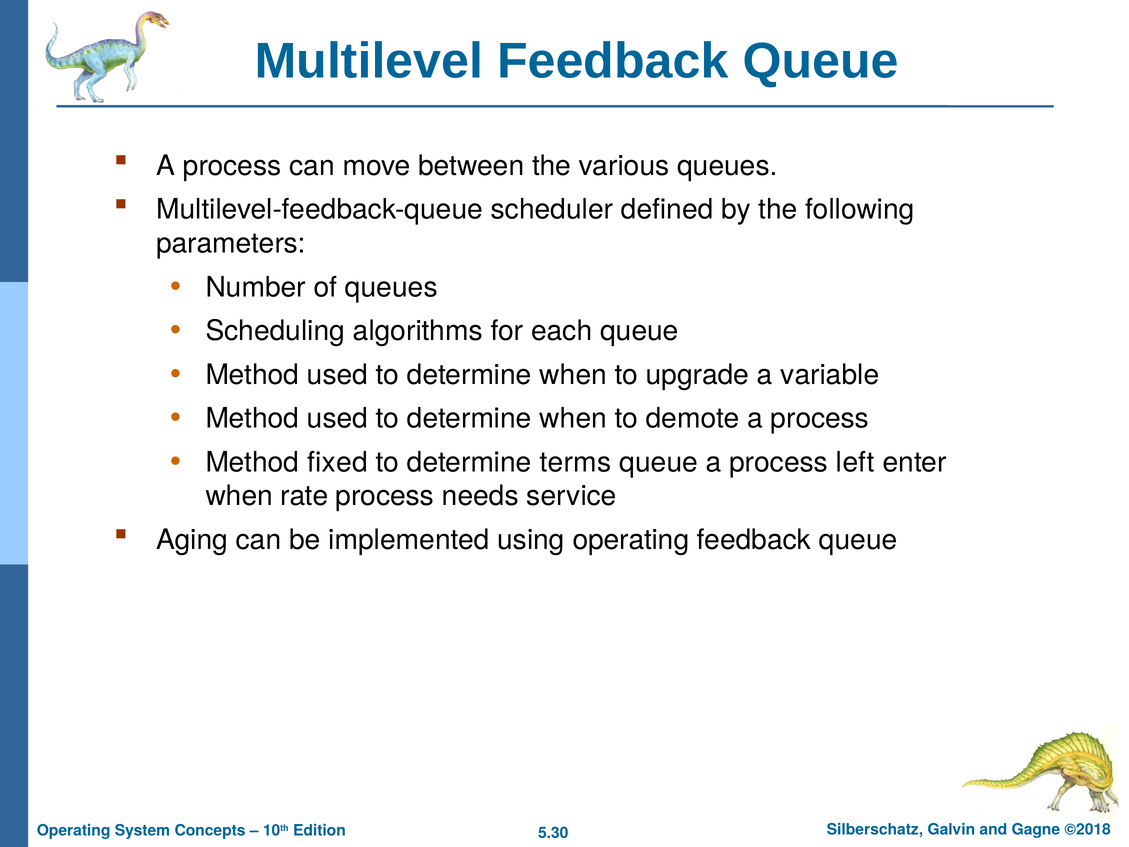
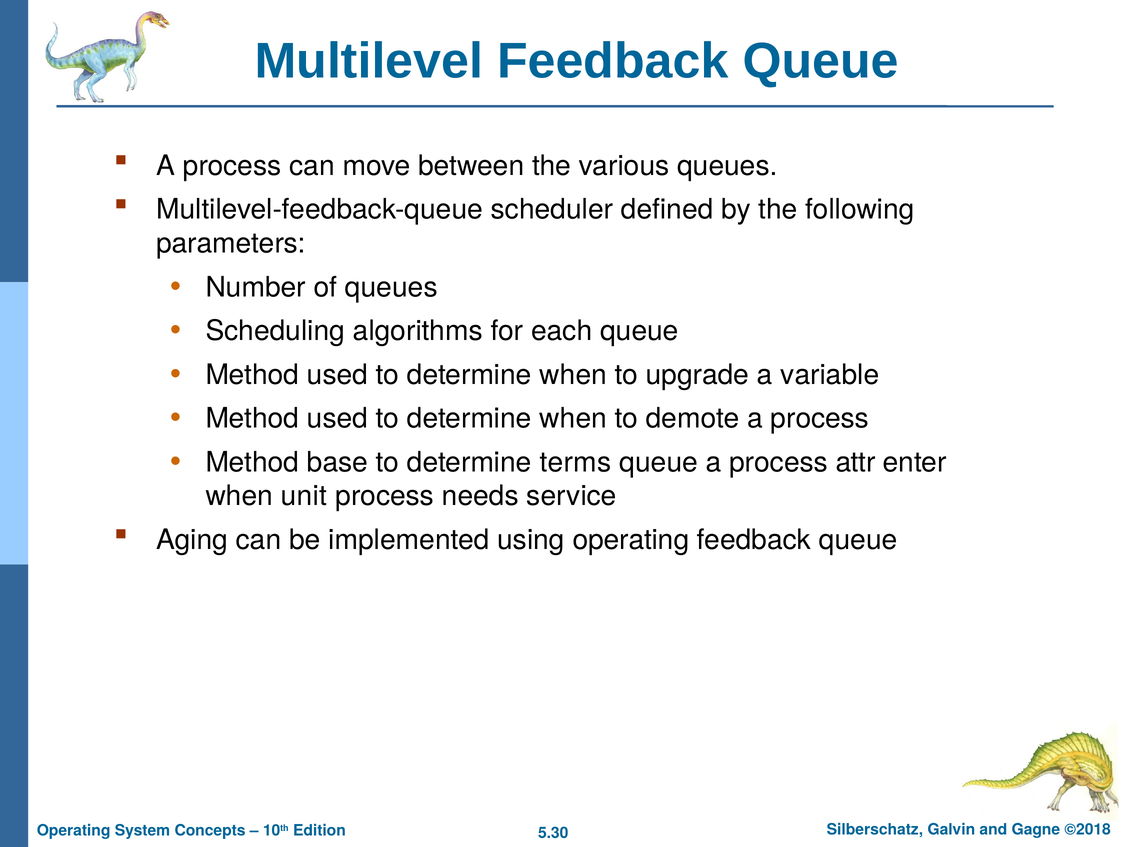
fixed: fixed -> base (338, 462)
left: left -> attr (855, 462)
rate: rate -> unit (304, 496)
